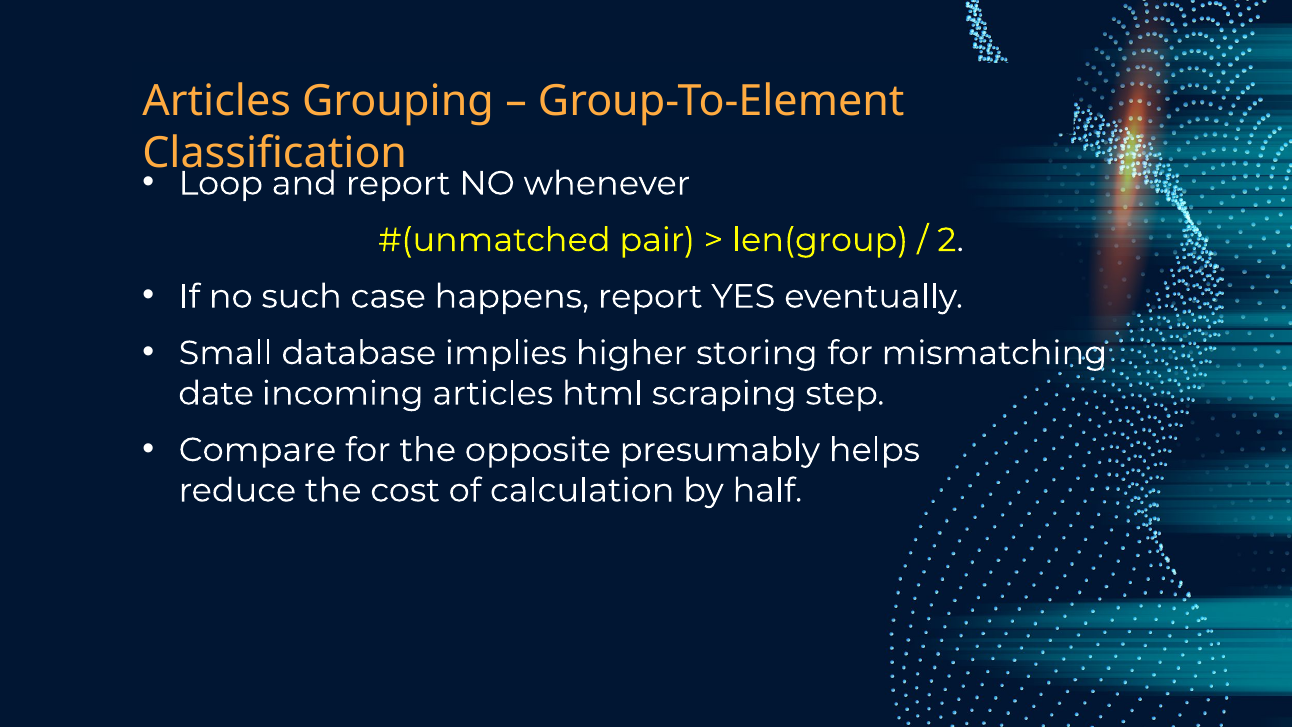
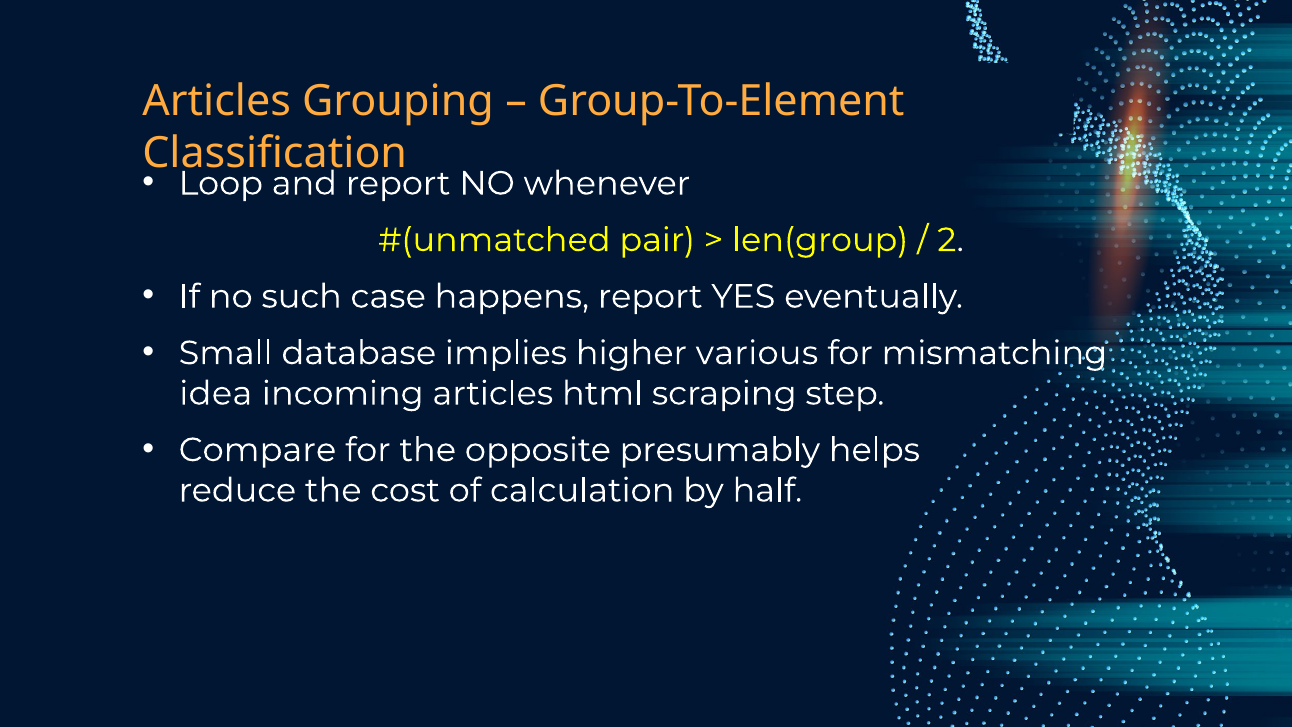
storing: storing -> various (757, 353)
date: date -> idea (216, 393)
